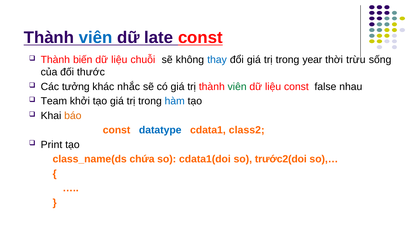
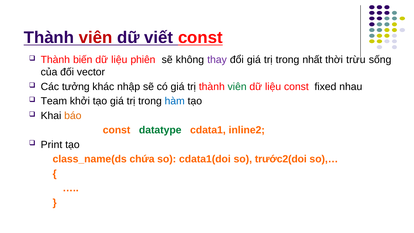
viên colour: blue -> red (96, 38)
late: late -> viết (159, 38)
chuỗi: chuỗi -> phiên (143, 60)
thay colour: blue -> purple (217, 60)
year: year -> nhất (312, 60)
thước: thước -> vector (91, 72)
nhắc: nhắc -> nhập (129, 87)
false: false -> fixed (325, 87)
datatype colour: blue -> green (160, 130)
class2: class2 -> inline2 (247, 130)
